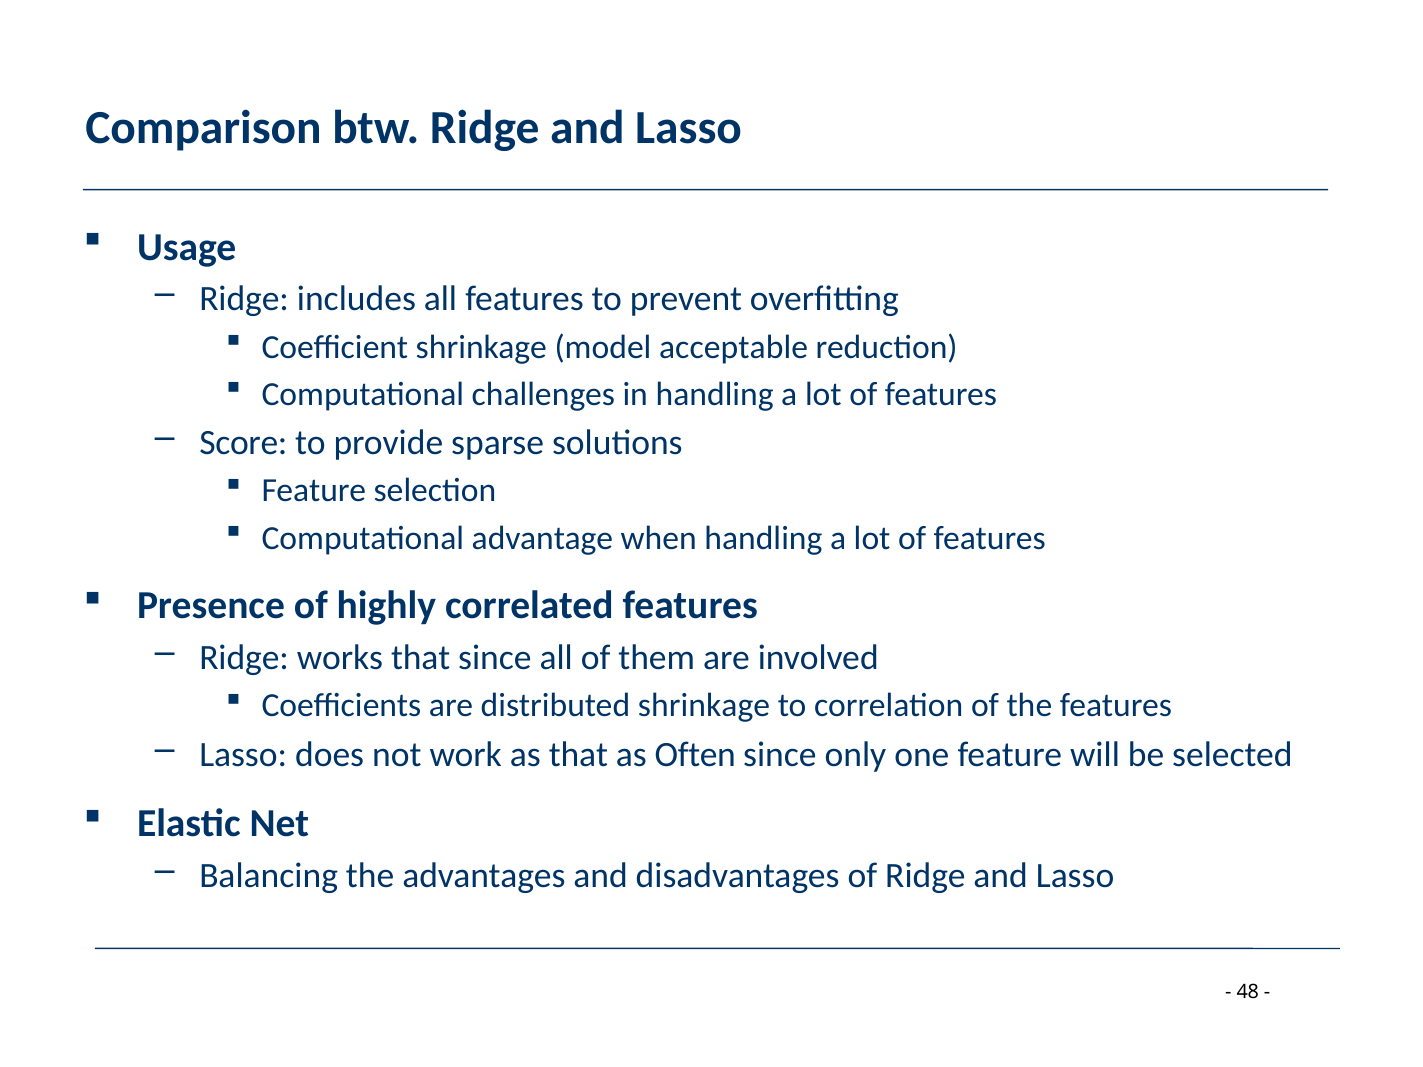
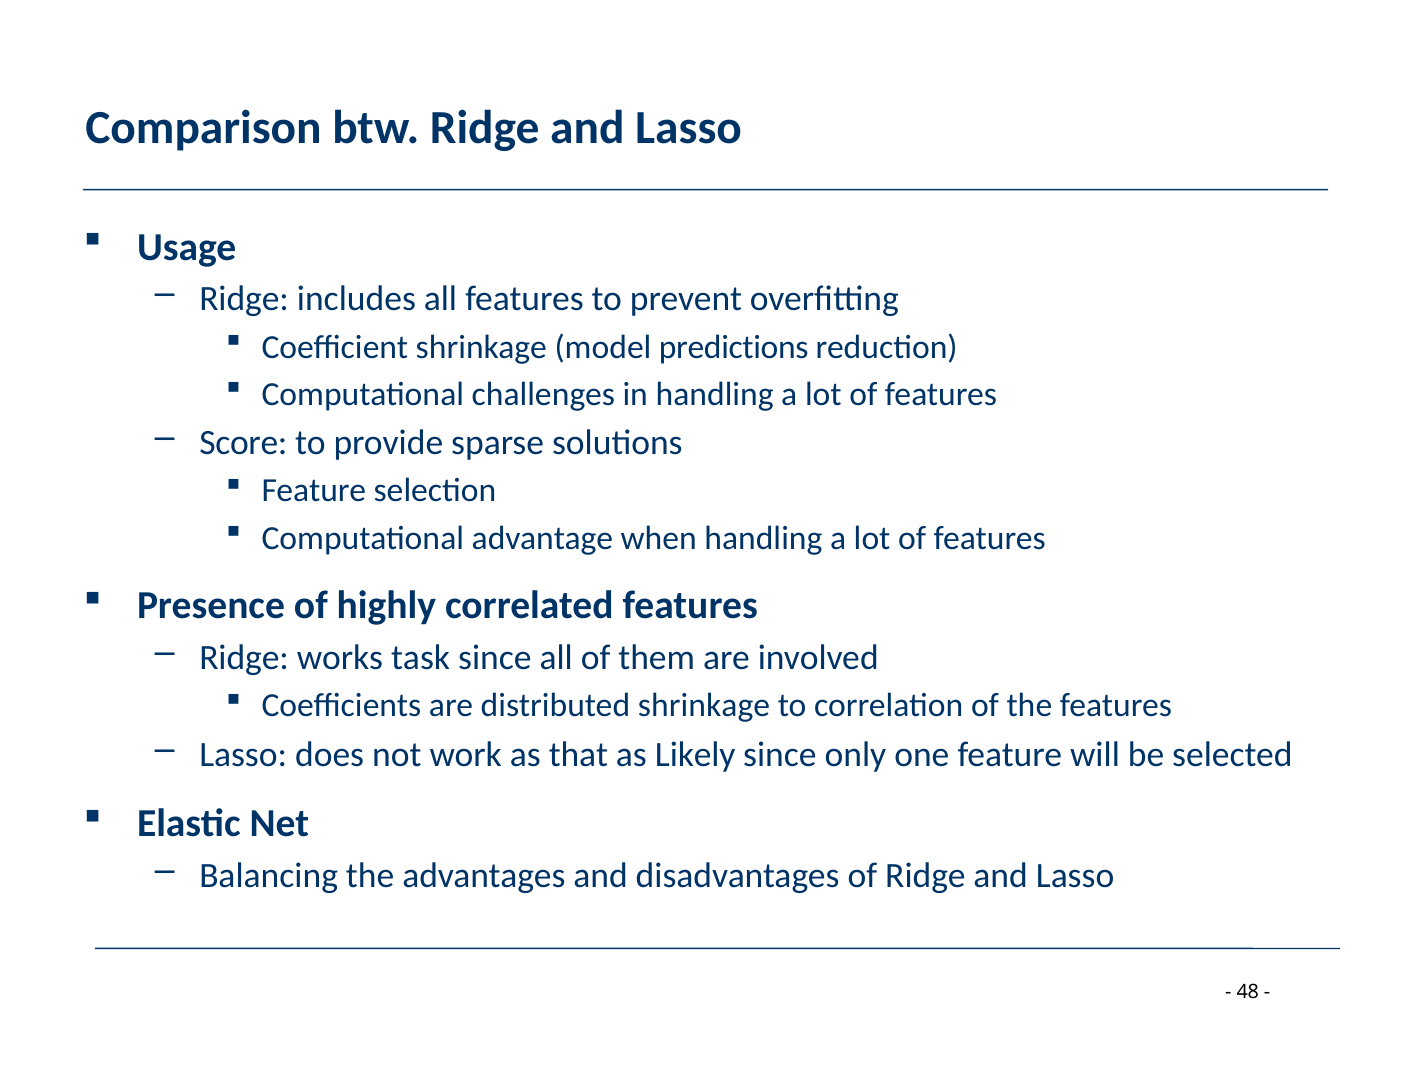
acceptable: acceptable -> predictions (734, 347)
works that: that -> task (421, 658)
Often: Often -> Likely (695, 755)
